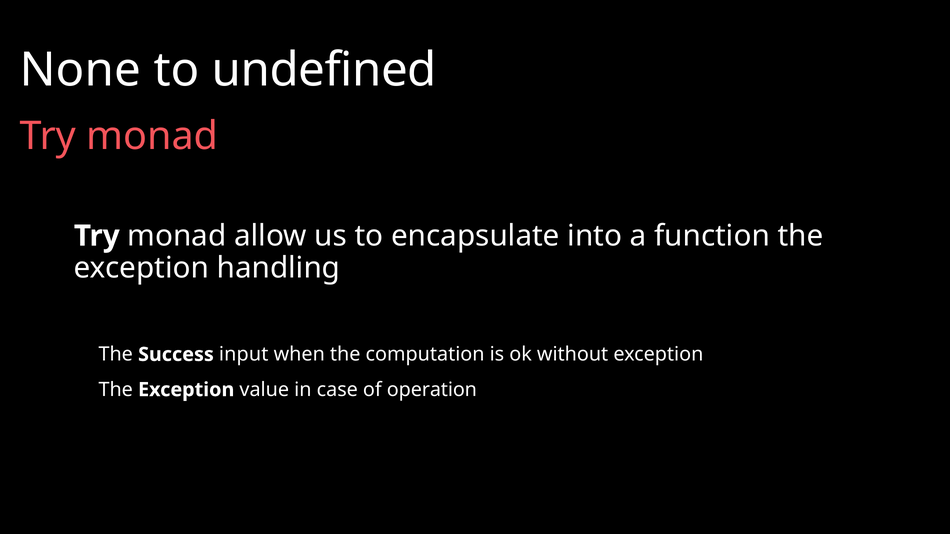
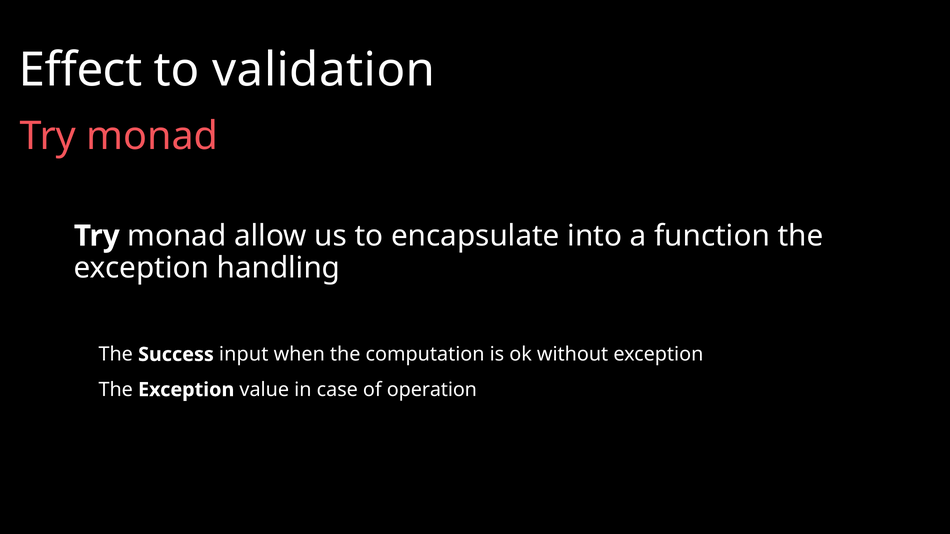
None: None -> Effect (81, 70)
undefined: undefined -> validation (324, 70)
